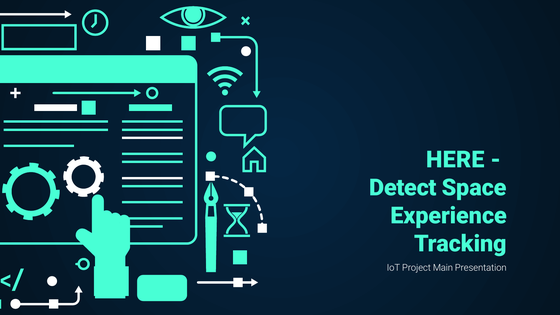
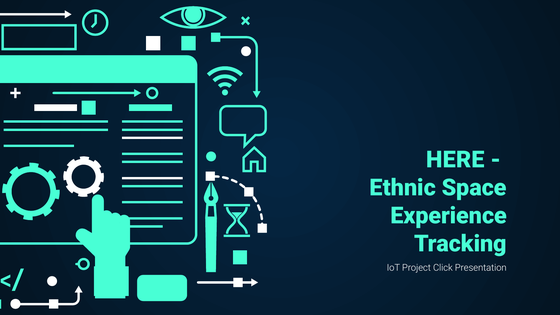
Detect: Detect -> Ethnic (403, 188)
Main: Main -> Click (443, 268)
